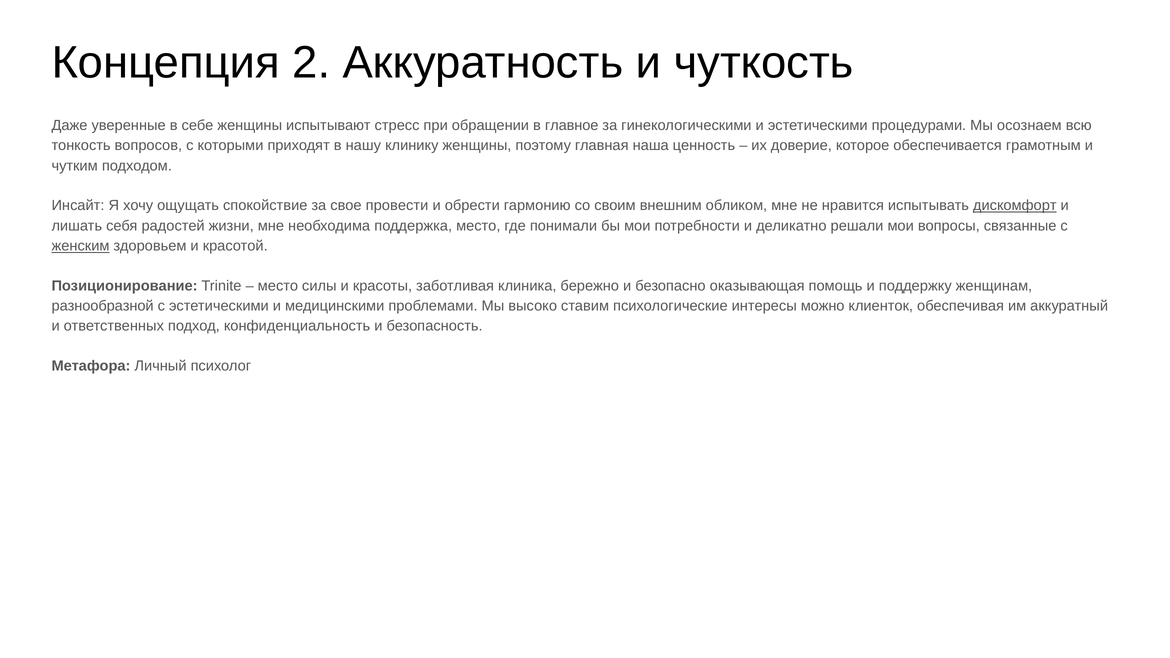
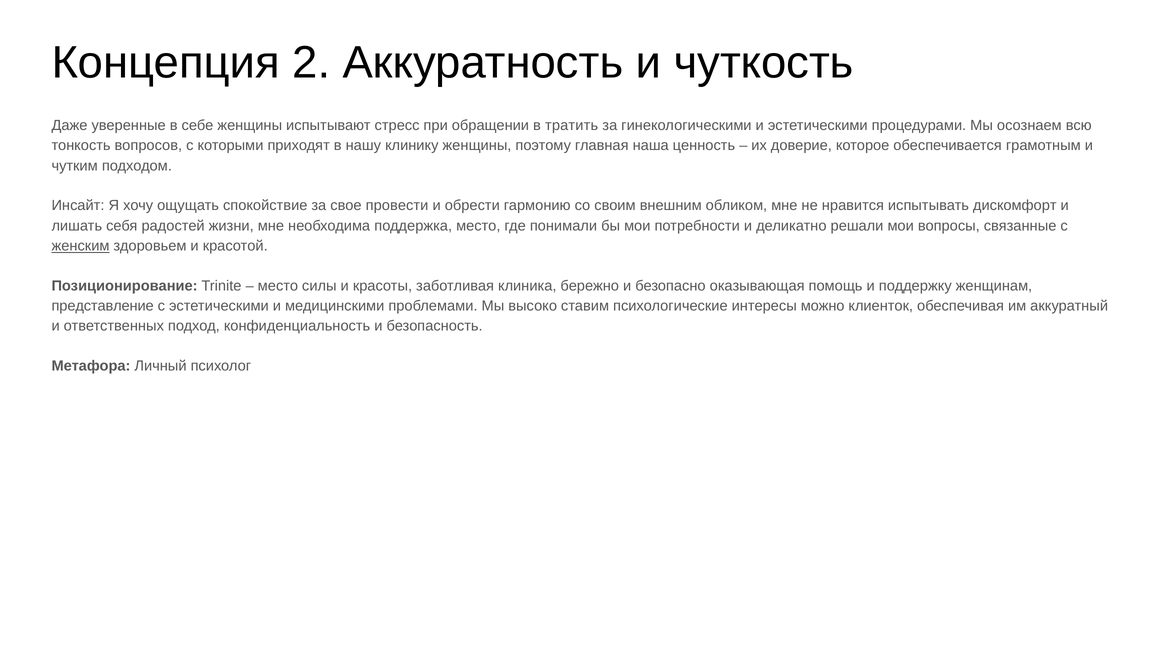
главное: главное -> тратить (572, 125)
дискомфорт underline: present -> none (1015, 206)
разнообразной: разнообразной -> представление (103, 306)
